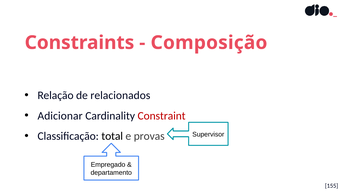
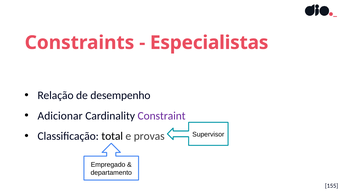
Composição: Composição -> Especialistas (209, 43)
relacionados: relacionados -> desempenho (120, 95)
Constraint colour: red -> purple (162, 116)
